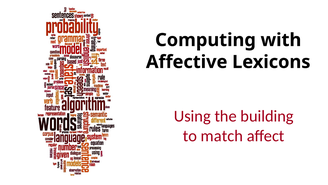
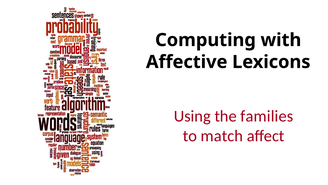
building: building -> families (267, 116)
